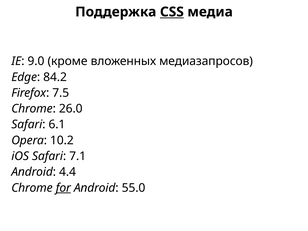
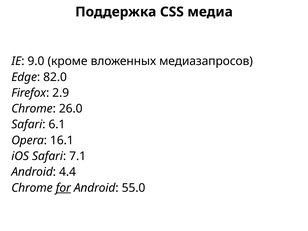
CSS underline: present -> none (172, 12)
84.2: 84.2 -> 82.0 (55, 77)
7.5: 7.5 -> 2.9 (61, 93)
10.2: 10.2 -> 16.1 (62, 140)
